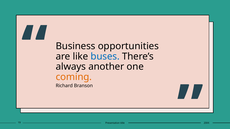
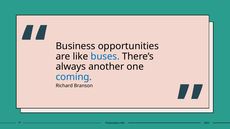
coming colour: orange -> blue (74, 77)
